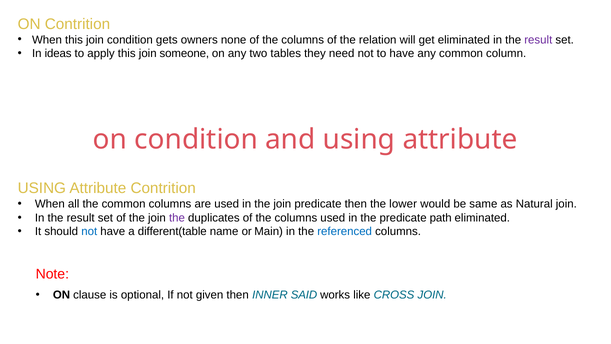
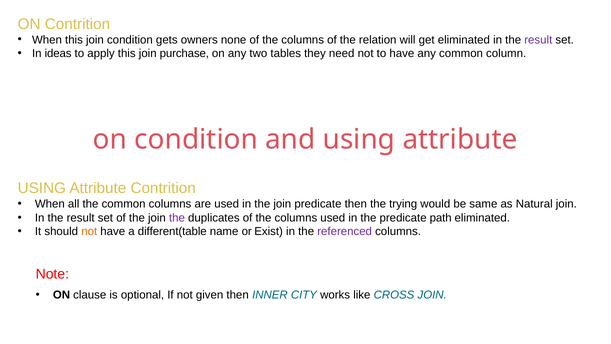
someone: someone -> purchase (184, 53)
lower: lower -> trying (403, 204)
not colour: blue -> orange (89, 231)
Main: Main -> Exist (269, 231)
referenced colour: blue -> purple (345, 231)
SAID: SAID -> CITY (304, 295)
